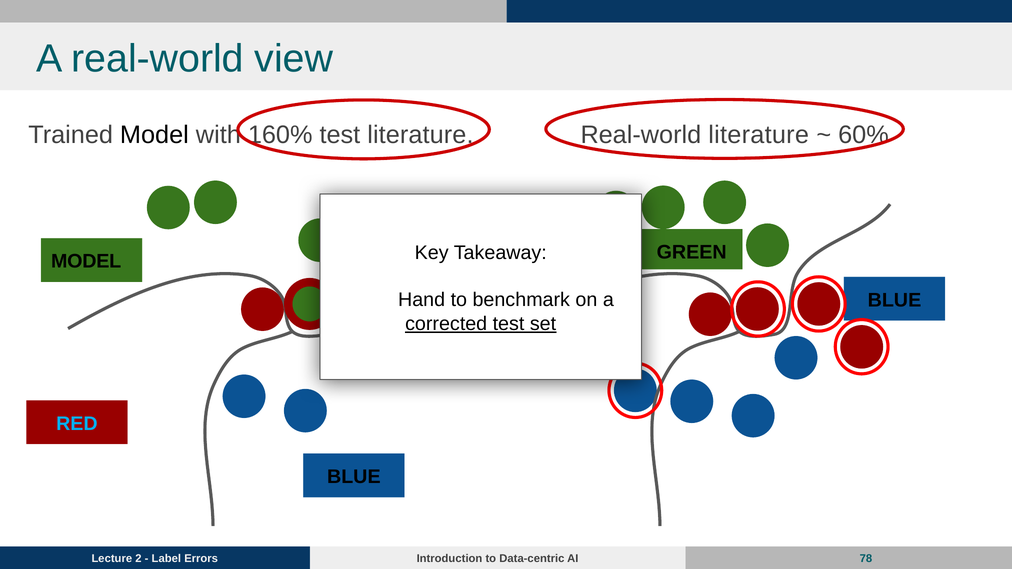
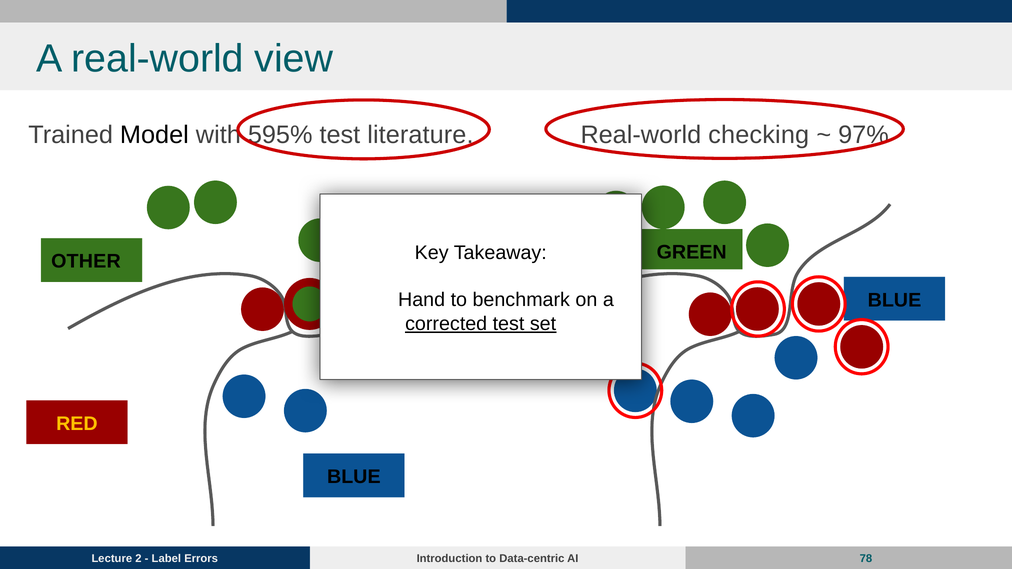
160%: 160% -> 595% (280, 135)
Real-world literature: literature -> checking (759, 135)
60%: 60% -> 97% (863, 135)
MODEL: MODEL -> OTHER (86, 262)
RED colour: light blue -> yellow (77, 424)
